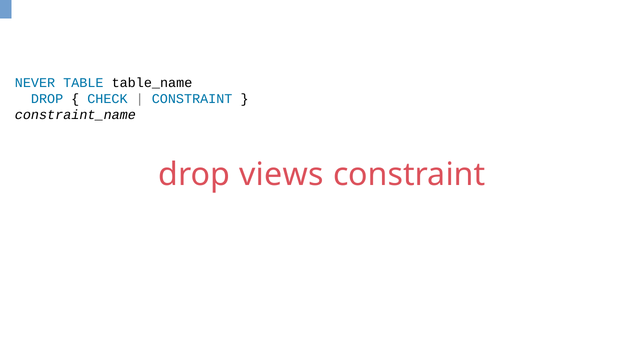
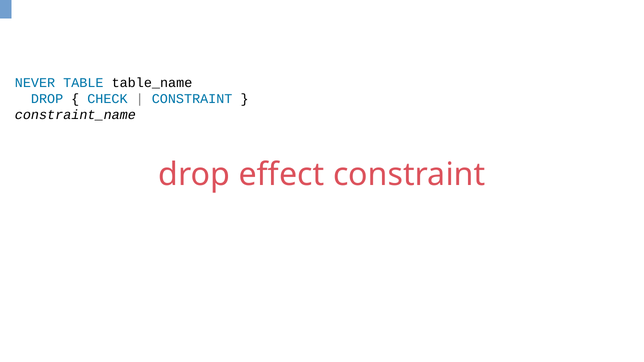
views: views -> effect (282, 175)
